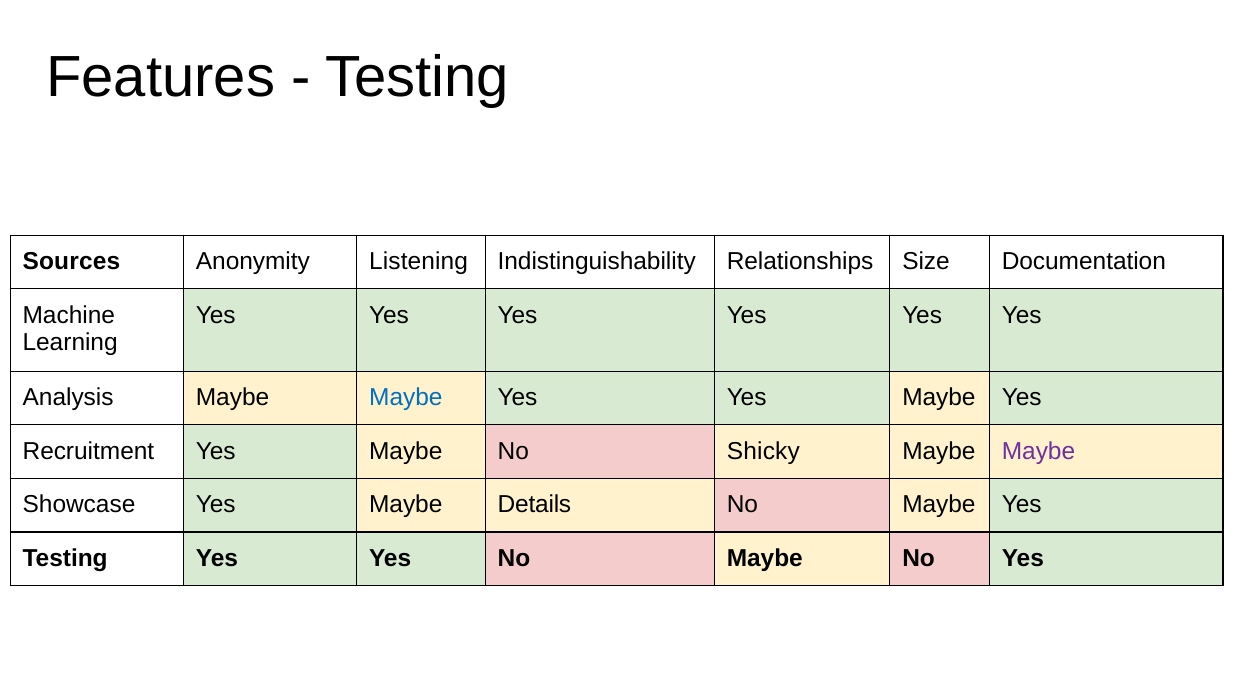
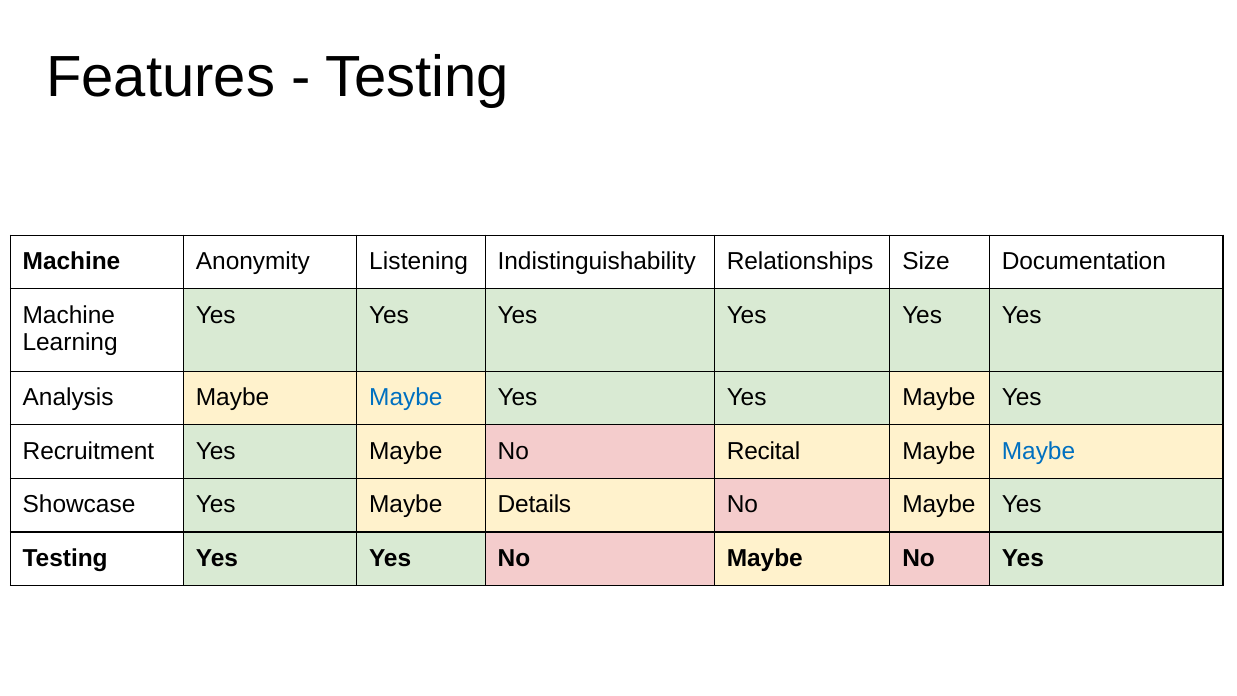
Sources: Sources -> Machine (72, 261)
Shicky: Shicky -> Recital (764, 451)
Maybe colour: purple -> blue (1039, 451)
